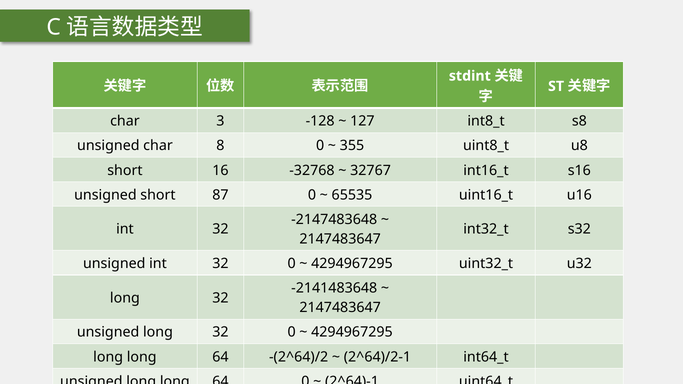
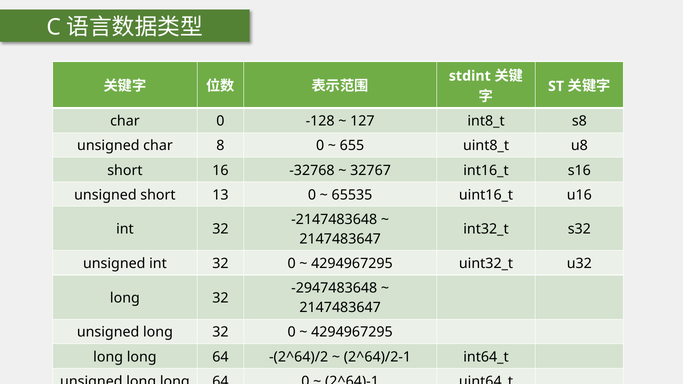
char 3: 3 -> 0 (220, 121)
355: 355 -> 655 (352, 146)
87: 87 -> 13 (220, 195)
-2141483648: -2141483648 -> -2947483648 (334, 288)
